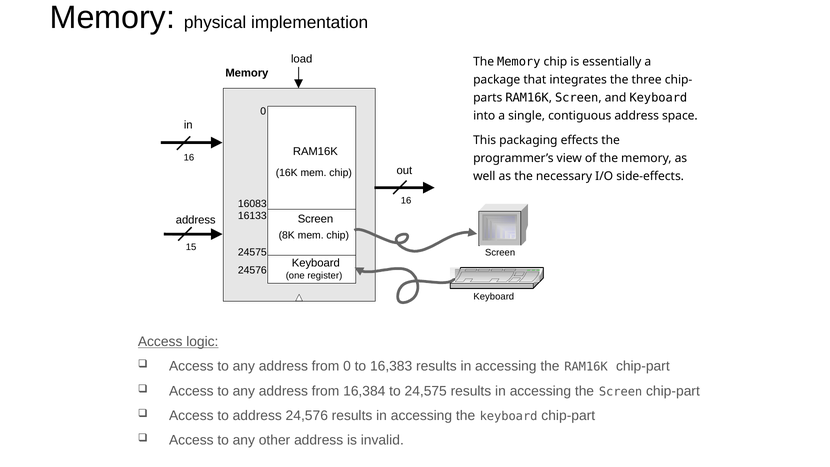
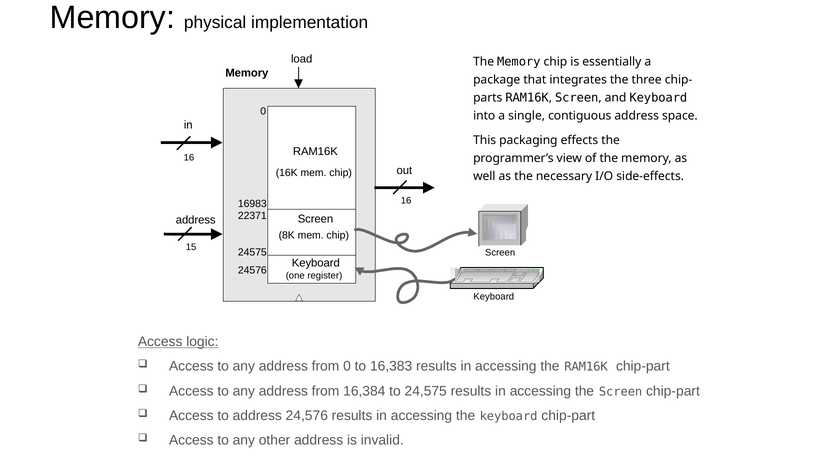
16083: 16083 -> 16983 (252, 204)
16133: 16133 -> 22371 (252, 216)
